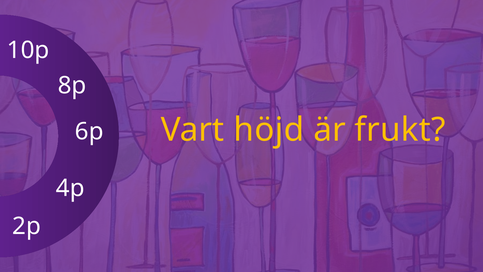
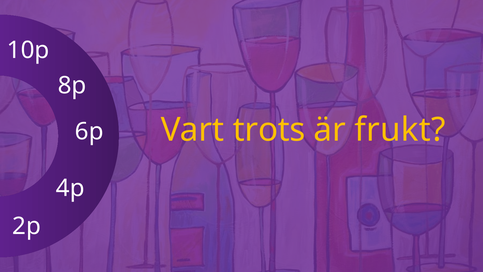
höjd: höjd -> trots (269, 130)
